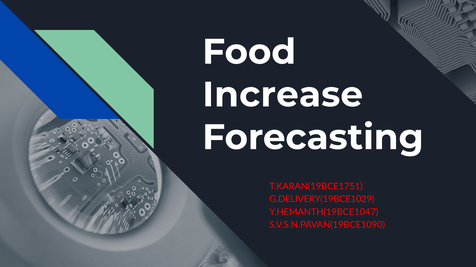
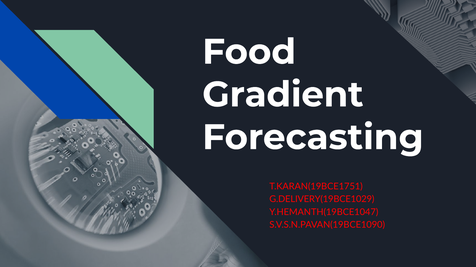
Increase: Increase -> Gradient (283, 95)
